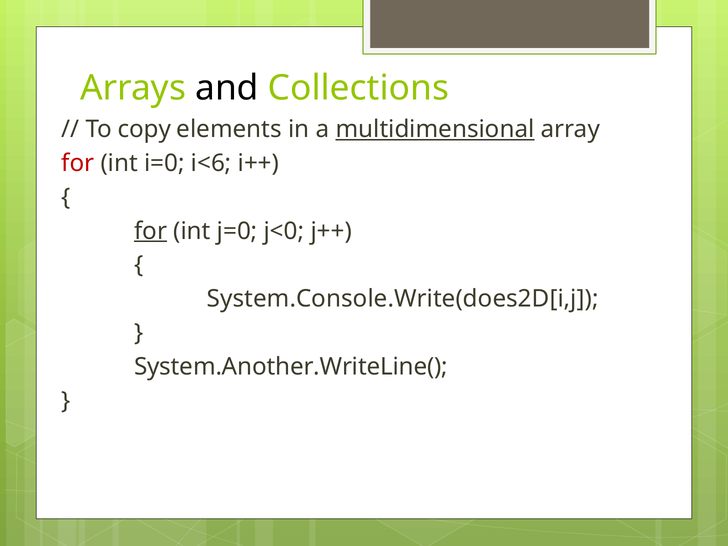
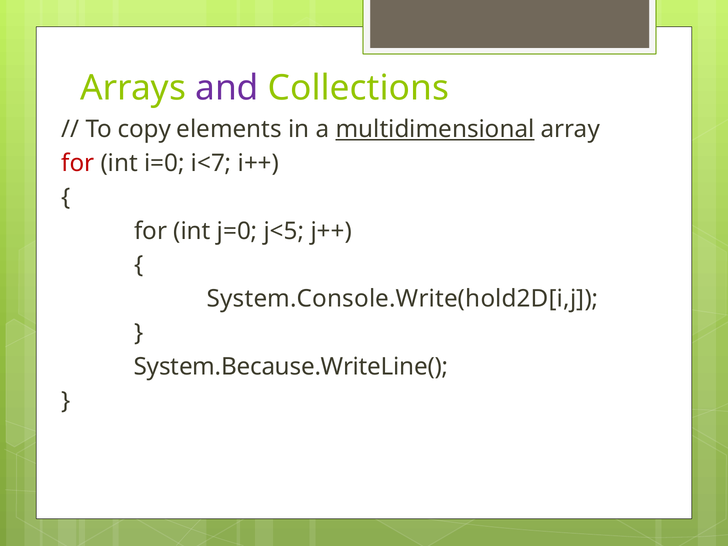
and colour: black -> purple (227, 88)
i<6: i<6 -> i<7 (211, 163)
for underline: present -> none (151, 231)
j<0: j<0 -> j<5 (284, 231)
System.Console.Write(does2D[i,j: System.Console.Write(does2D[i,j -> System.Console.Write(hold2D[i,j (403, 299)
System.Another.WriteLine(: System.Another.WriteLine( -> System.Because.WriteLine( (291, 367)
